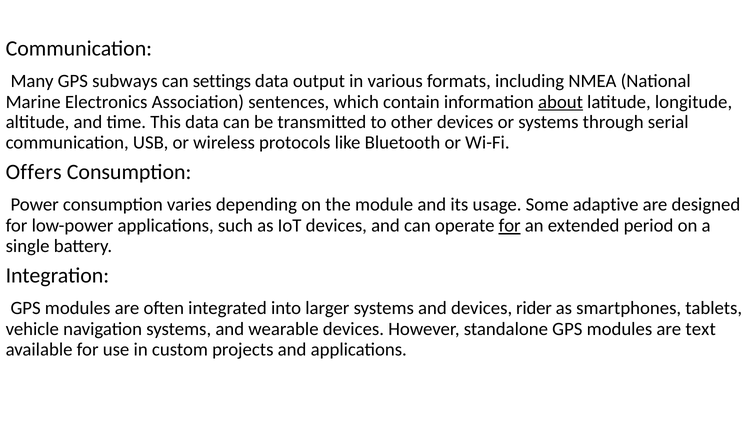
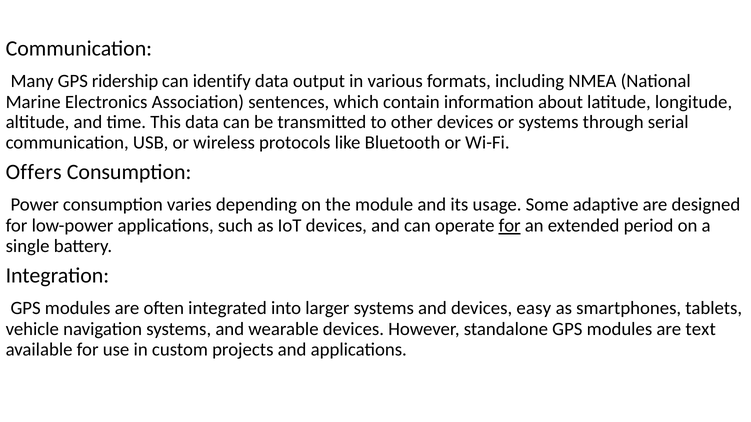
subways: subways -> ridership (125, 81)
settings: settings -> identify (222, 81)
about underline: present -> none (560, 102)
rider: rider -> easy (534, 308)
